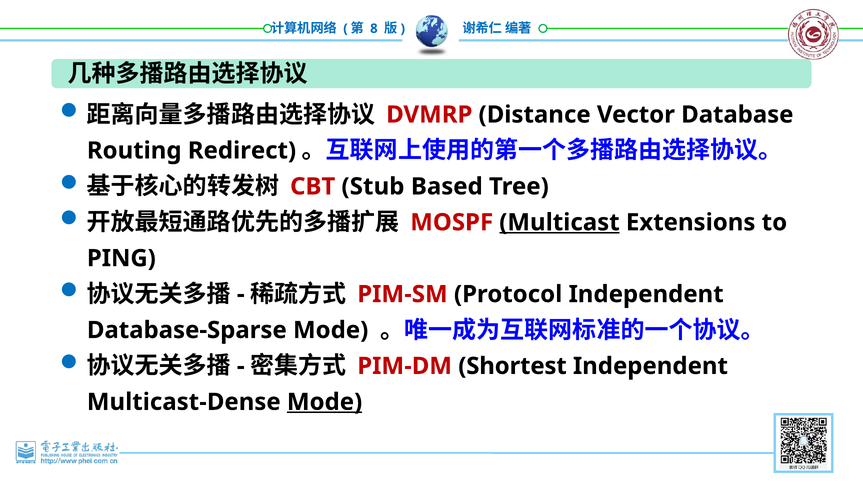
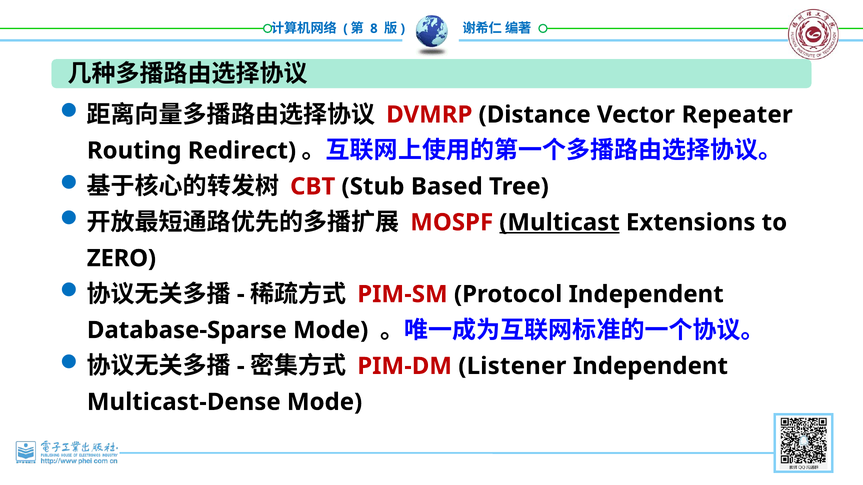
Database: Database -> Repeater (737, 115)
PING: PING -> ZERO (121, 259)
Shortest: Shortest -> Listener (512, 366)
Mode underline: present -> none (325, 402)
